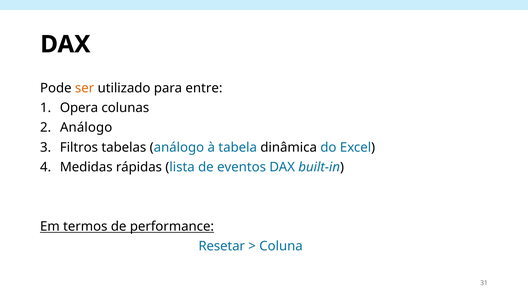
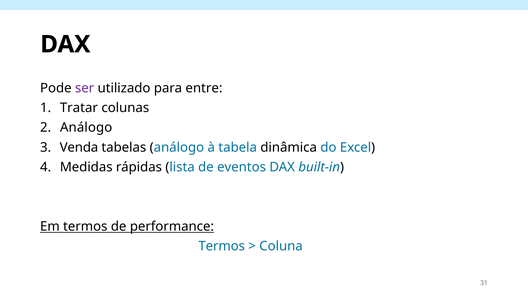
ser colour: orange -> purple (85, 88)
Opera: Opera -> Tratar (79, 108)
Filtros: Filtros -> Venda (79, 147)
Resetar: Resetar -> Termos (222, 246)
